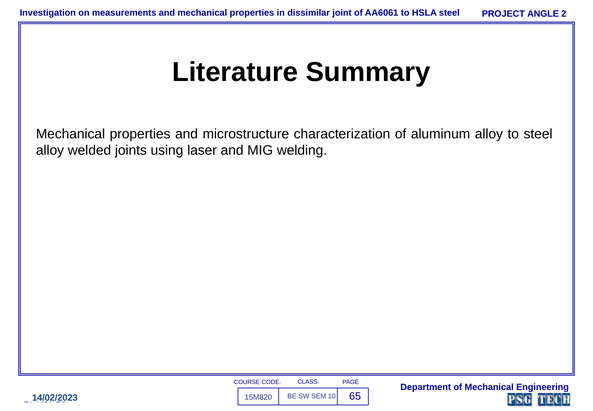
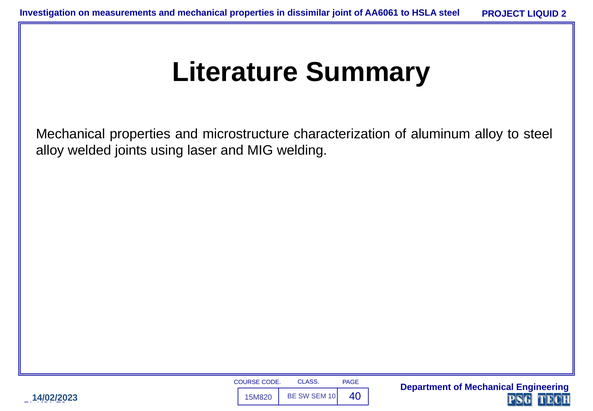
ANGLE: ANGLE -> LIQUID (543, 14)
65: 65 -> 40 (355, 396)
